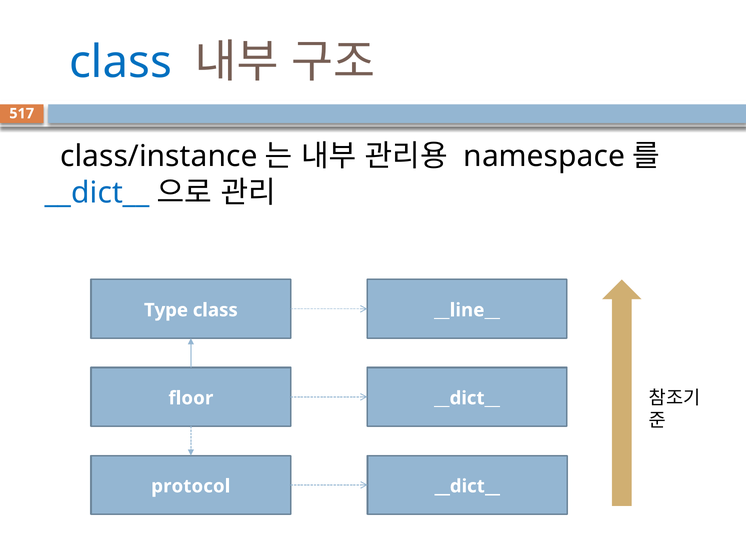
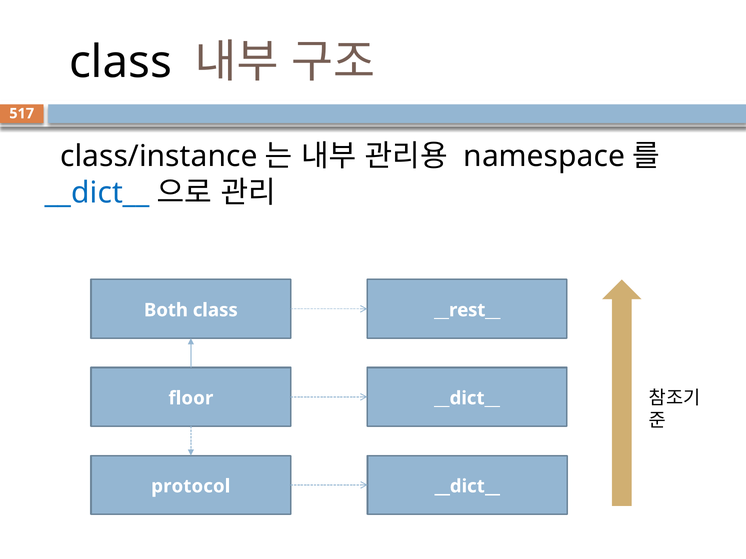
class colour: blue -> black (121, 62)
Type: Type -> Both (166, 310)
__line__: __line__ -> __rest__ (467, 310)
